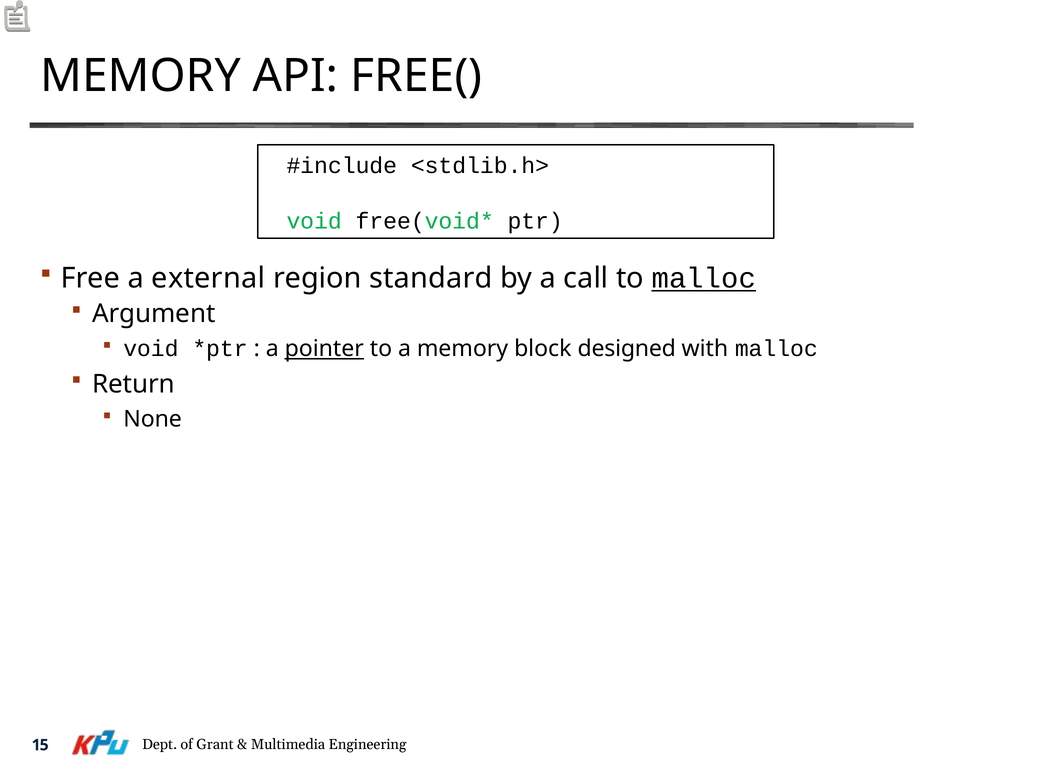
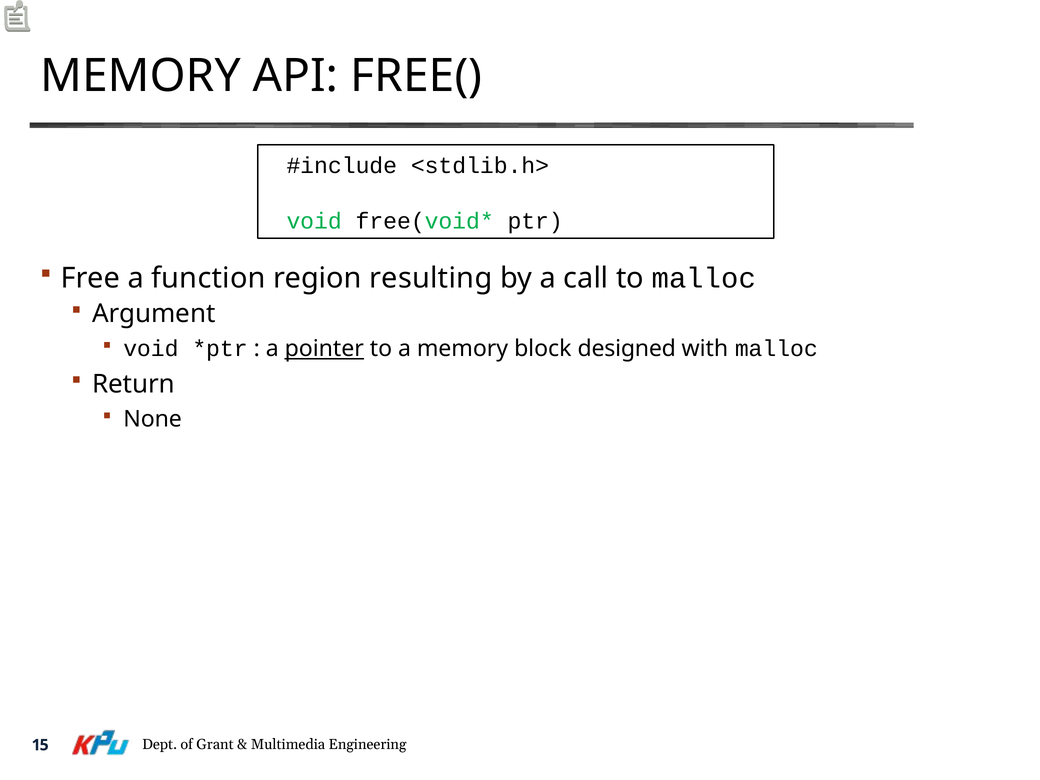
external: external -> function (208, 278)
standard: standard -> resulting (431, 278)
malloc underline: present -> none (704, 278)
